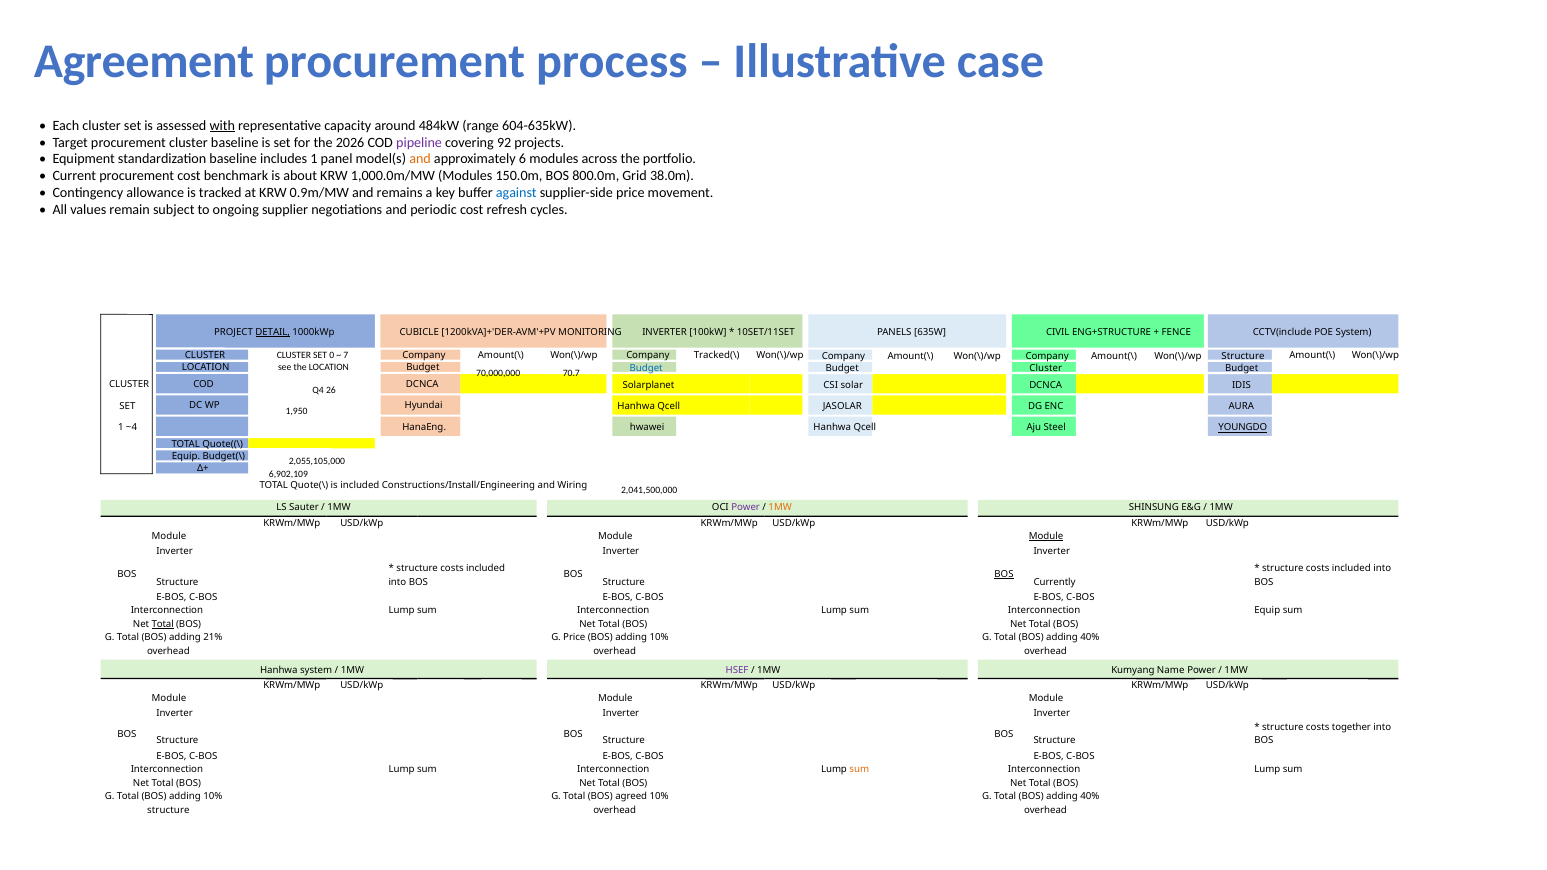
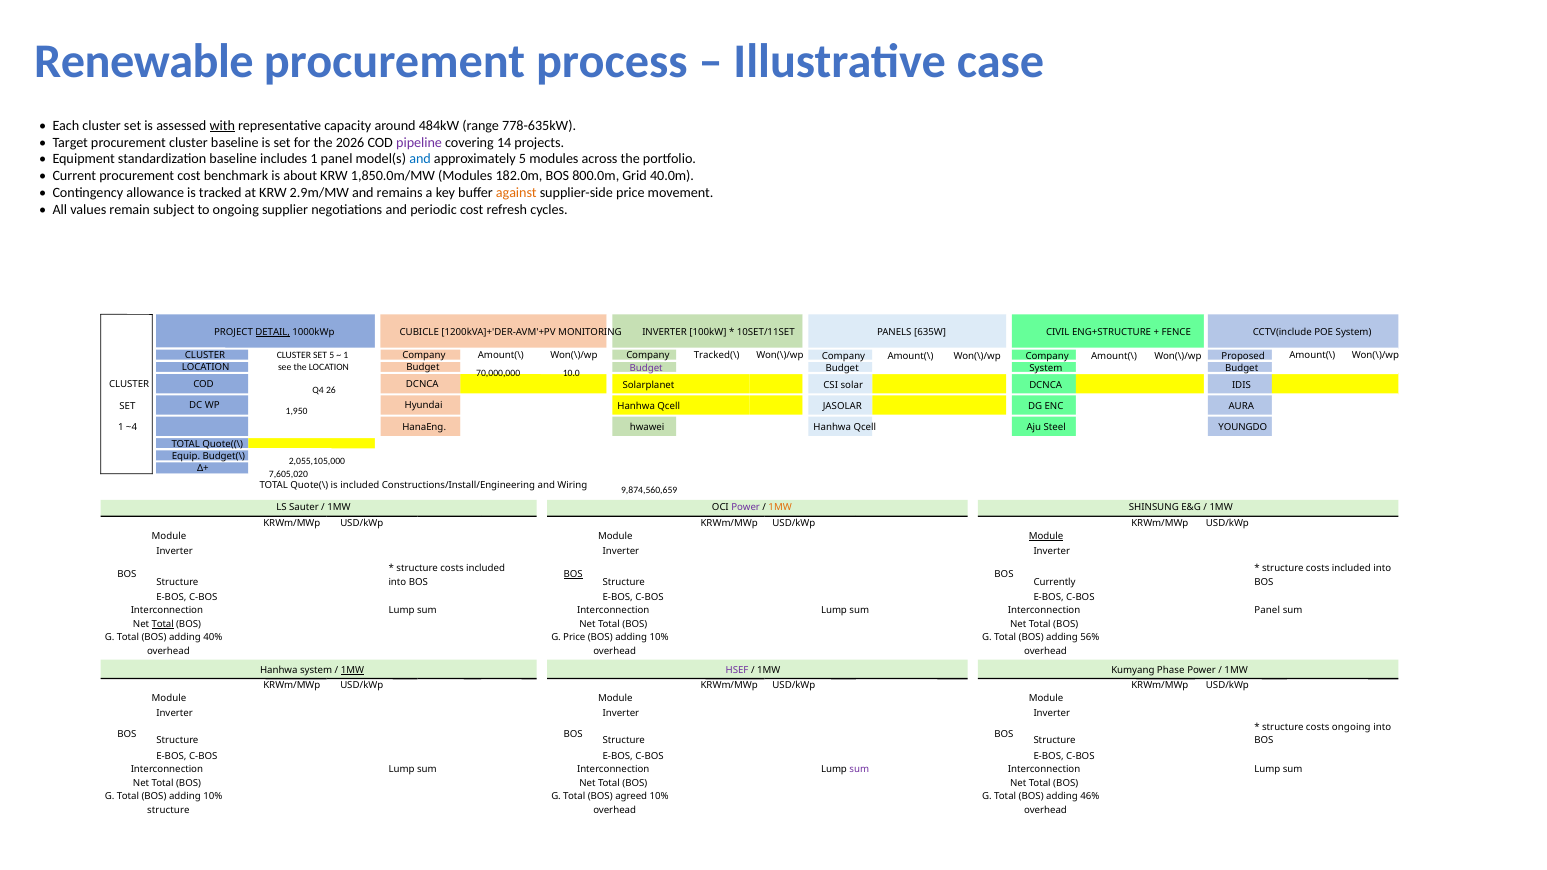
Agreement: Agreement -> Renewable (144, 61)
604-635kW: 604-635kW -> 778-635kW (539, 125)
92: 92 -> 14 (504, 142)
and colour: orange -> blue (420, 159)
approximately 6: 6 -> 5 (523, 159)
1,000.0m/MW: 1,000.0m/MW -> 1,850.0m/MW (393, 176)
150.0m: 150.0m -> 182.0m (519, 176)
38.0m: 38.0m -> 40.0m (672, 176)
0.9m/MW: 0.9m/MW -> 2.9m/MW (319, 193)
against colour: blue -> orange (516, 193)
SET 0: 0 -> 5 (332, 355)
7: 7 -> 1 (346, 355)
Structure: Structure -> Proposed (1243, 356)
Budget colour: blue -> purple (646, 368)
Cluster: Cluster -> System (1046, 368)
70.7: 70.7 -> 10.0 (571, 373)
YOUNGDO underline: present -> none (1243, 428)
6,902,109: 6,902,109 -> 7,605,020 (288, 474)
2,041,500,000: 2,041,500,000 -> 9,874,560,659 (649, 491)
BOS underline: none -> present (573, 574)
BOS underline: present -> none (1004, 574)
Equip: Equip -> Panel (1267, 611)
21%: 21% -> 40% (213, 638)
40%: 40% -> 56% (1090, 638)
1MW underline: none -> present (353, 670)
Name: Name -> Phase (1171, 670)
costs together: together -> ongoing (1351, 727)
sum colour: orange -> purple (859, 770)
40%: 40% -> 46% (1090, 797)
